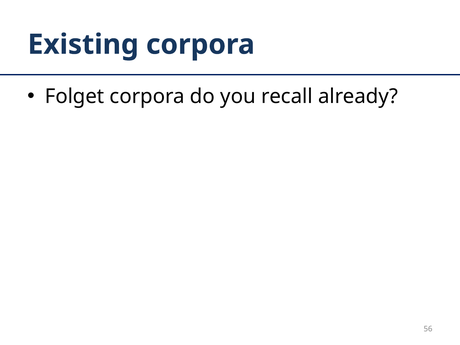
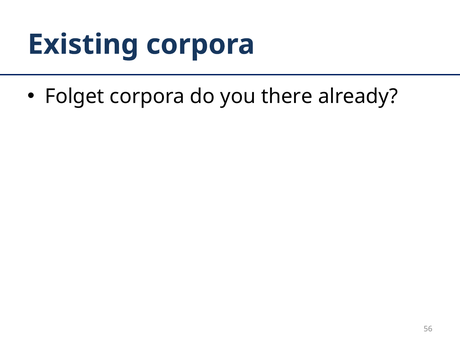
recall: recall -> there (287, 96)
